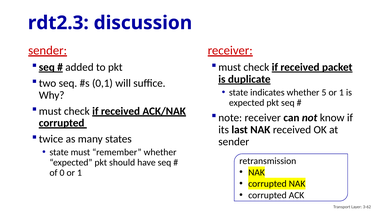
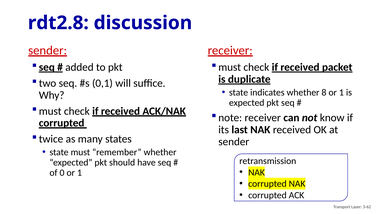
rdt2.3: rdt2.3 -> rdt2.8 (58, 23)
5: 5 -> 8 (324, 93)
